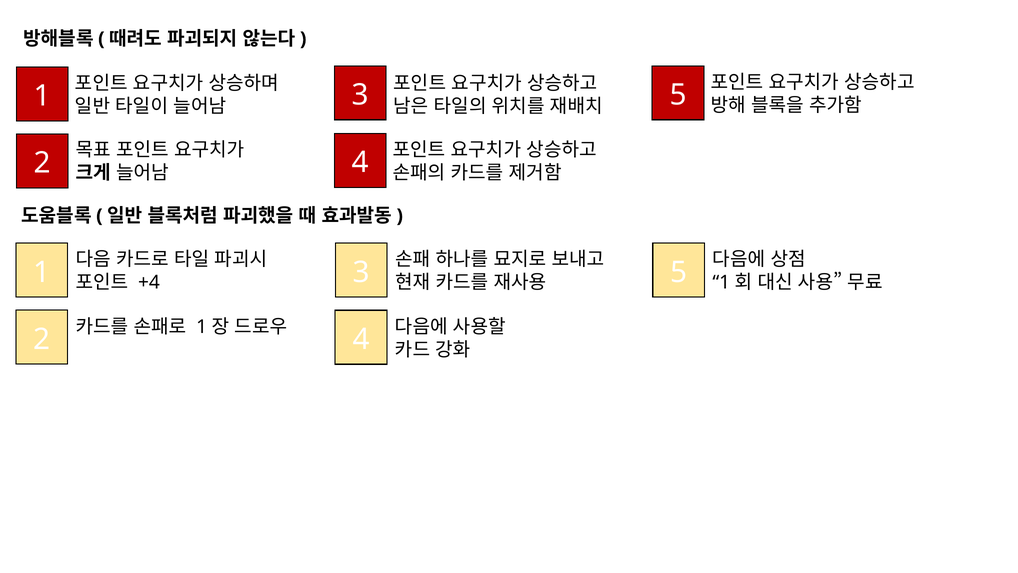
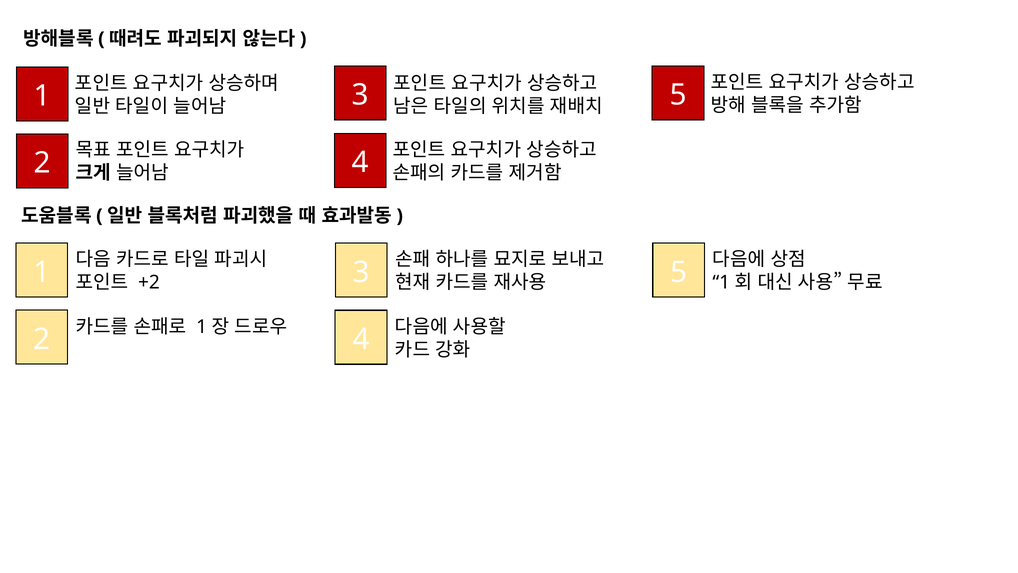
+4: +4 -> +2 (149, 282)
